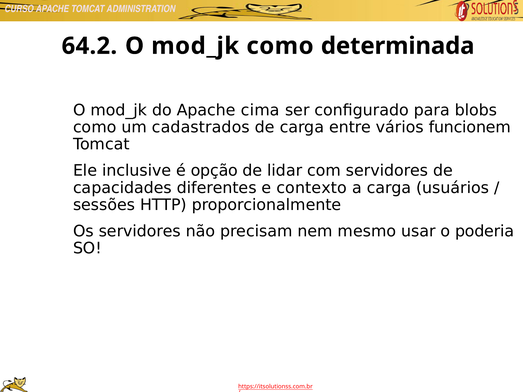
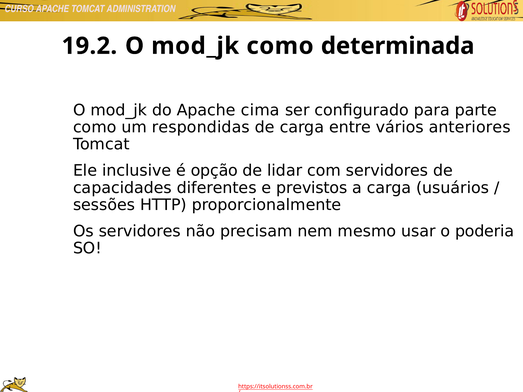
64.2: 64.2 -> 19.2 (89, 46)
blobs: blobs -> parte (476, 110)
cadastrados: cadastrados -> respondidas (201, 127)
funcionem: funcionem -> anteriores (470, 127)
contexto: contexto -> previstos (312, 188)
